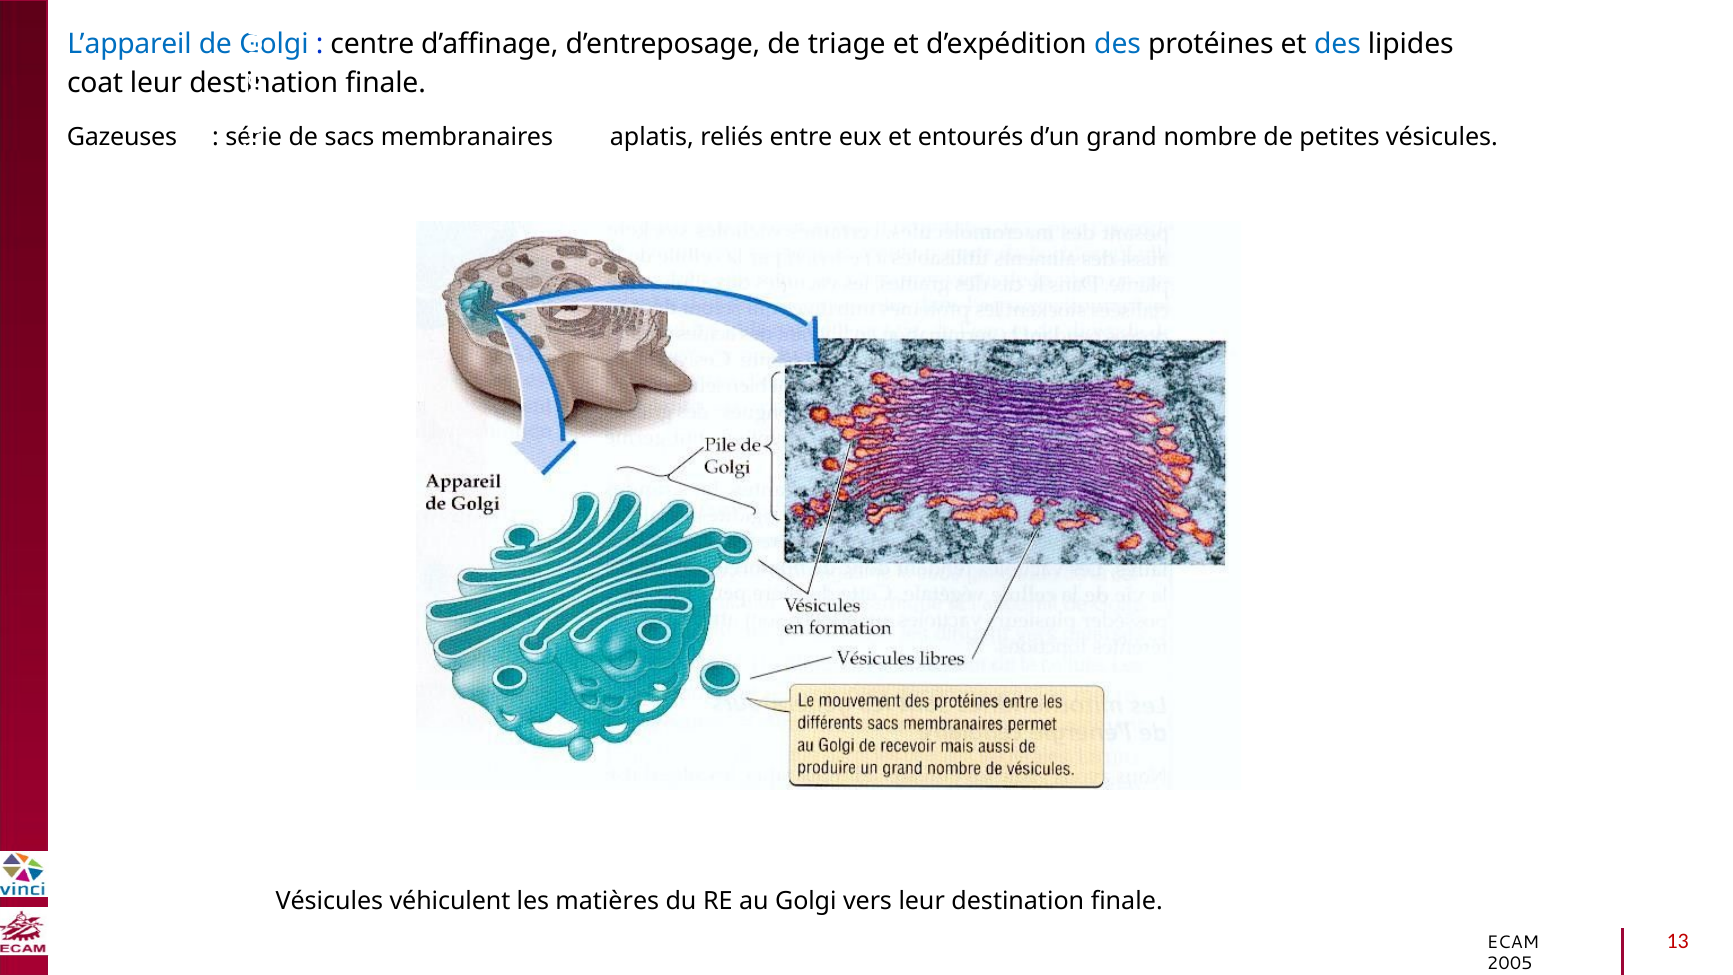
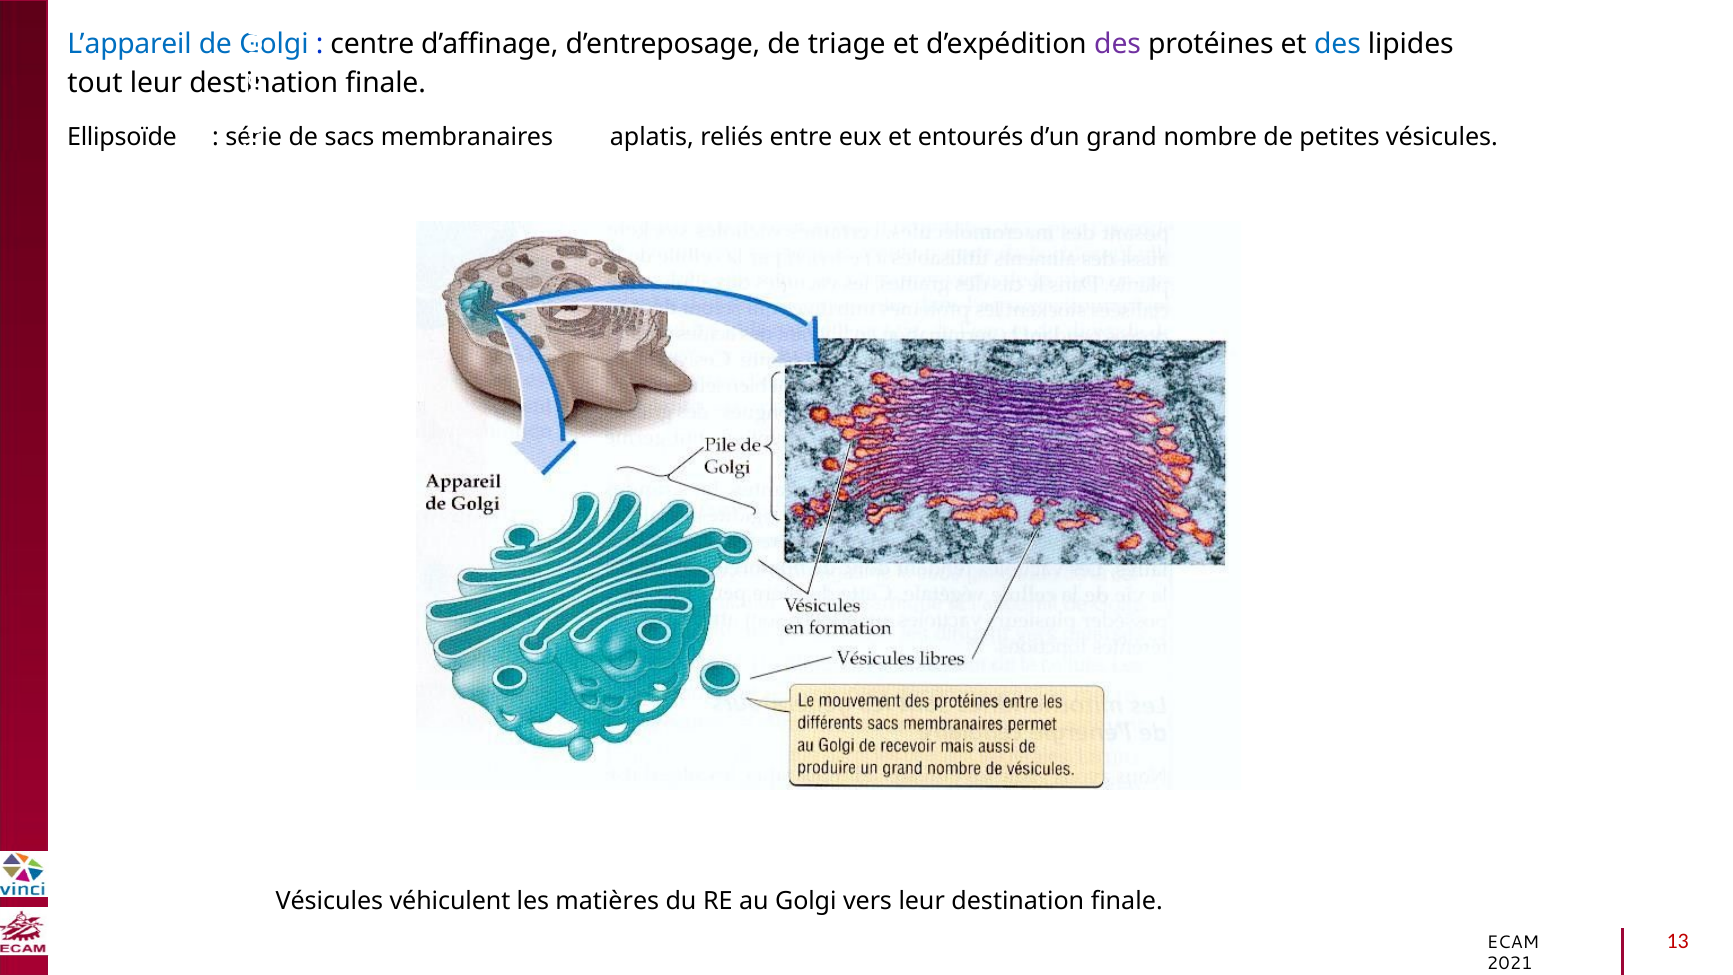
des colour: blue -> purple (1118, 44)
coat: coat -> tout (95, 83)
Gazeuses: Gazeuses -> Ellipsoïde (122, 137)
2005: 2005 -> 2021 (1510, 963)
